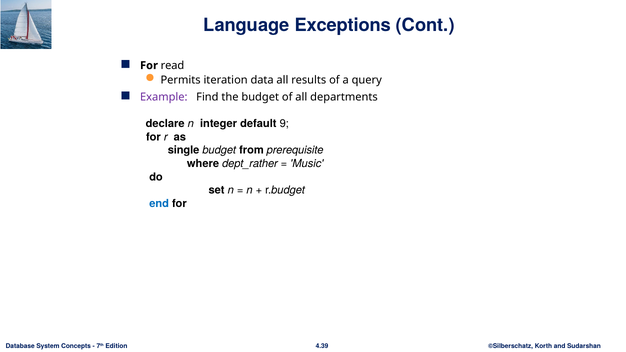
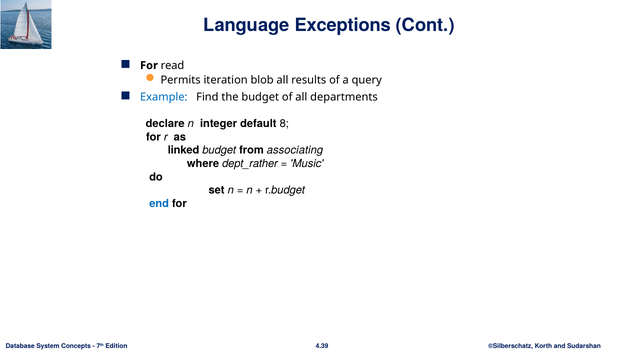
data: data -> blob (262, 80)
Example colour: purple -> blue (164, 97)
9: 9 -> 8 (284, 124)
single: single -> linked (184, 150)
prerequisite: prerequisite -> associating (295, 150)
